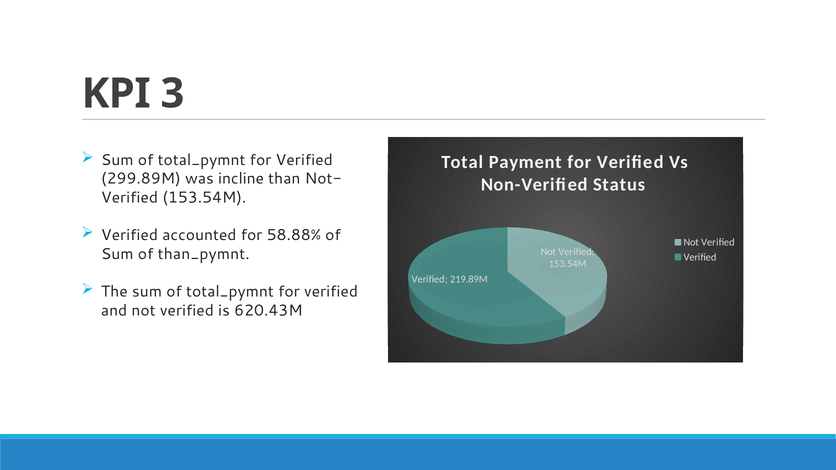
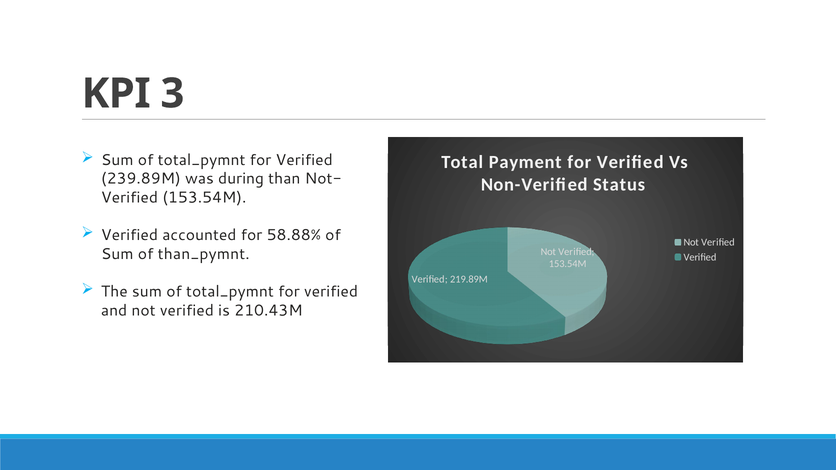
299.89M: 299.89M -> 239.89M (141, 179)
incline: incline -> during (241, 179)
620.43M: 620.43M -> 210.43M (268, 311)
